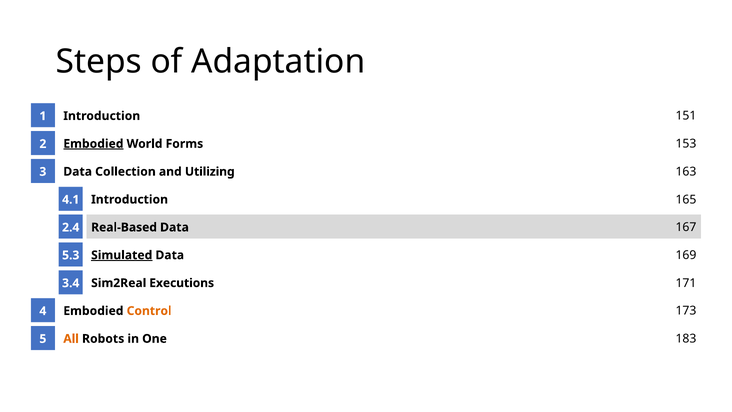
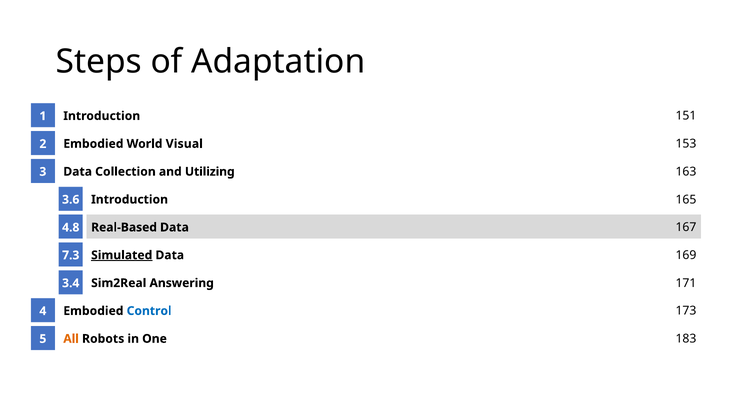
Embodied underline: present -> none (93, 144)
Forms: Forms -> Visual (184, 144)
4.1: 4.1 -> 3.6 (71, 199)
2.4: 2.4 -> 4.8 (71, 227)
5.3: 5.3 -> 7.3 (71, 255)
Executions: Executions -> Answering (182, 283)
Control colour: orange -> blue (149, 311)
